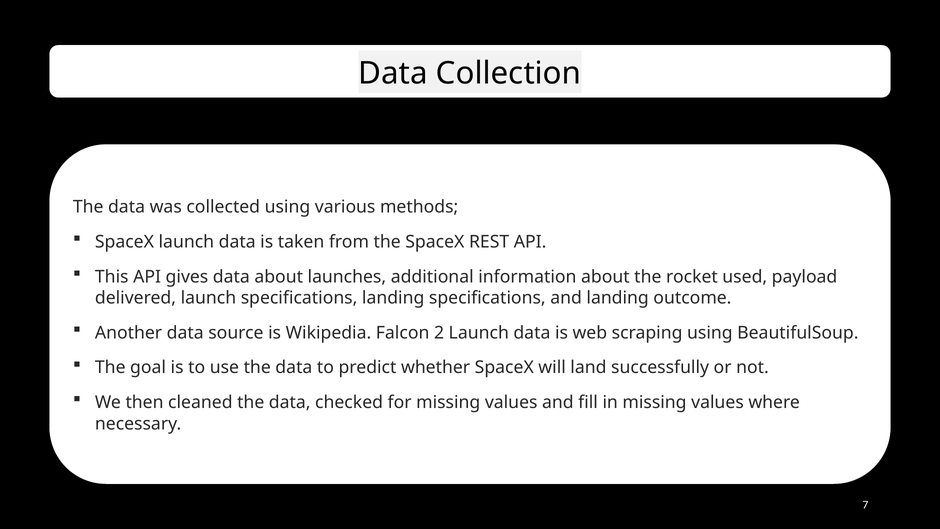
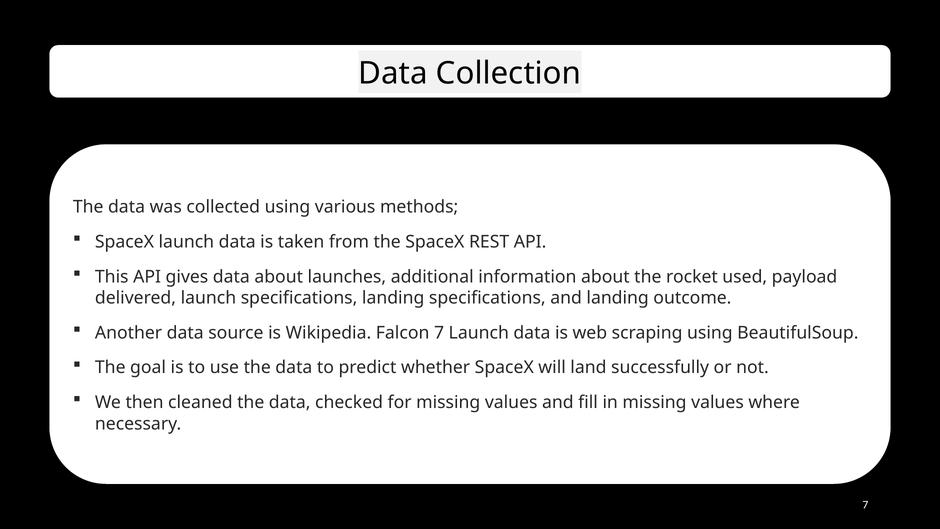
Falcon 2: 2 -> 7 (439, 333)
